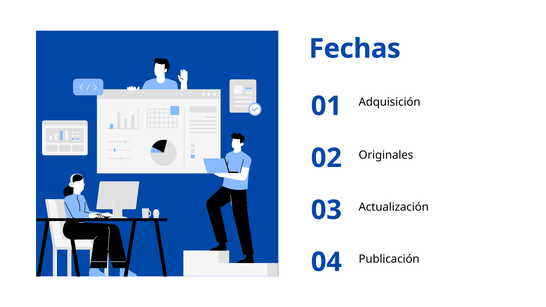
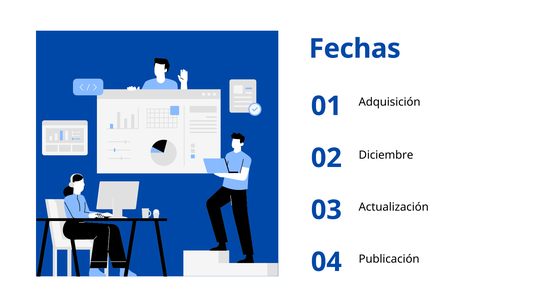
Originales: Originales -> Diciembre (386, 155)
